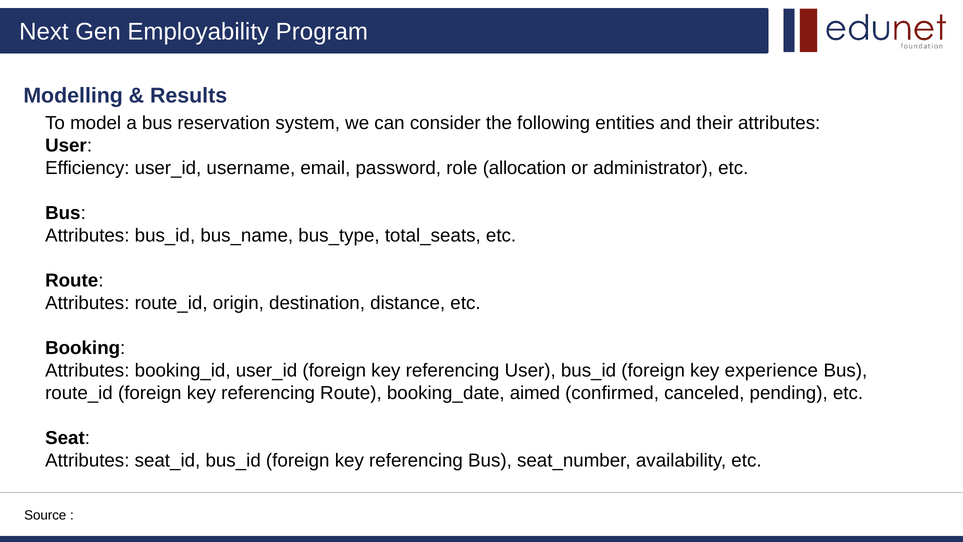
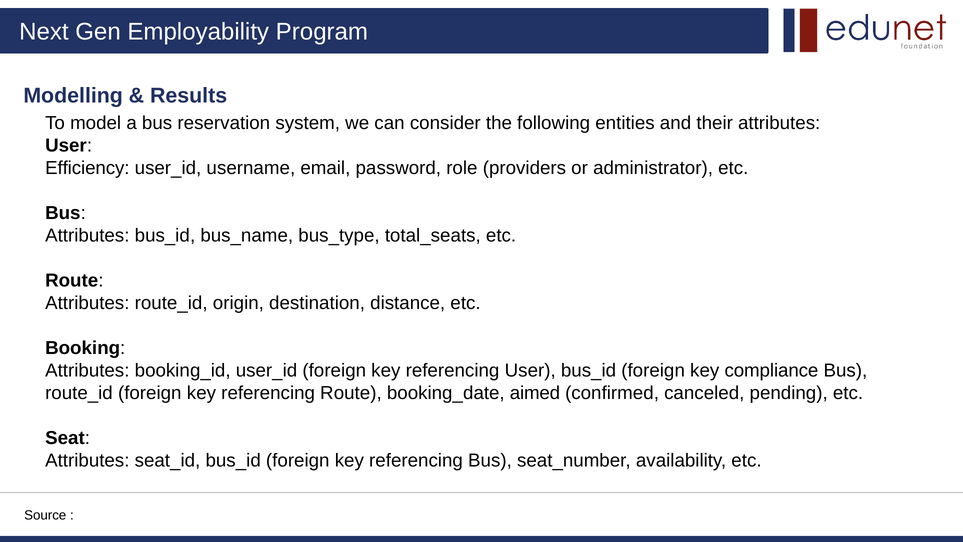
allocation: allocation -> providers (524, 168)
experience: experience -> compliance (771, 370)
